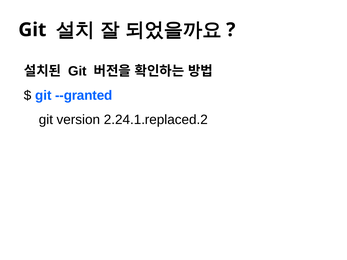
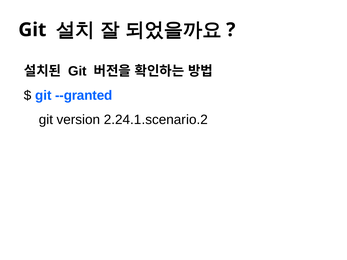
2.24.1.replaced.2: 2.24.1.replaced.2 -> 2.24.1.scenario.2 (156, 120)
